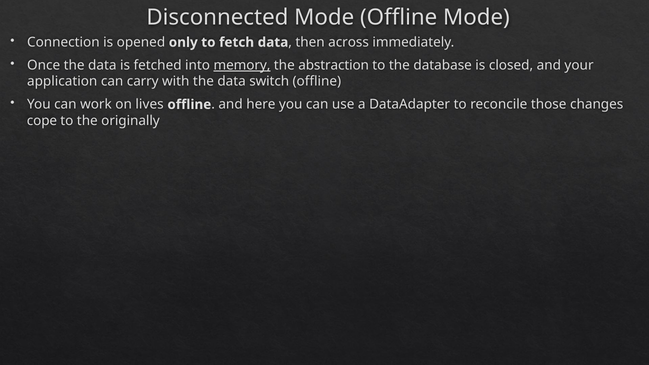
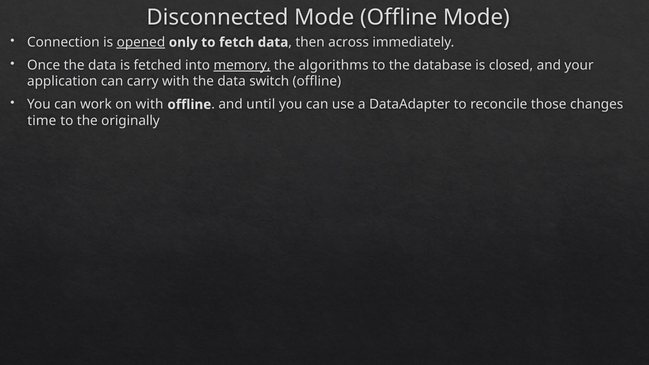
opened underline: none -> present (141, 42)
abstraction: abstraction -> algorithms (334, 65)
on lives: lives -> with (150, 105)
here: here -> until (261, 105)
cope: cope -> time (42, 121)
